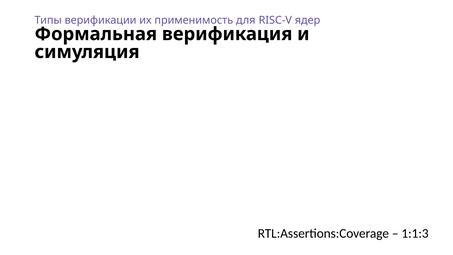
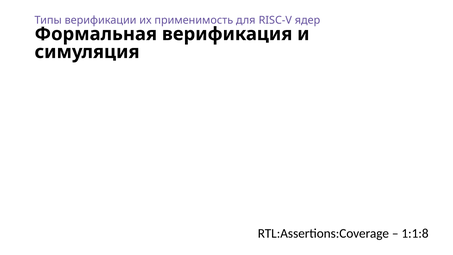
1:1:3: 1:1:3 -> 1:1:8 (415, 233)
